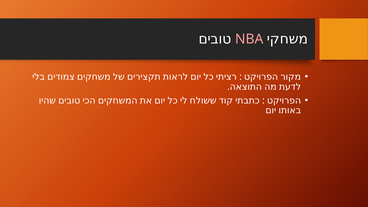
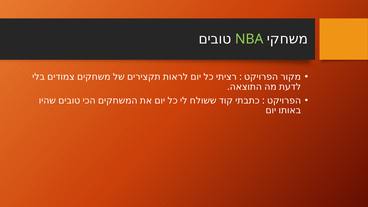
NBA colour: pink -> light green (249, 39)
